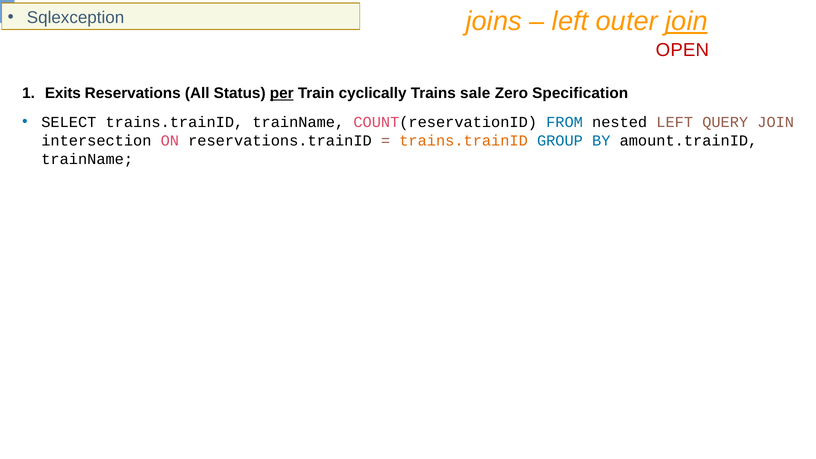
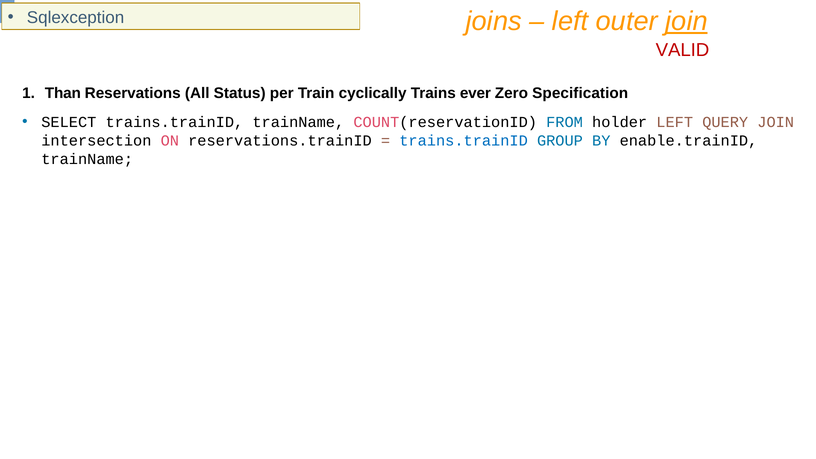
OPEN: OPEN -> VALID (683, 50)
Exits: Exits -> Than (63, 93)
per underline: present -> none (282, 93)
sale: sale -> ever (475, 93)
nested: nested -> holder (620, 122)
trains.trainID colour: orange -> blue (464, 141)
amount.trainID: amount.trainID -> enable.trainID (688, 141)
